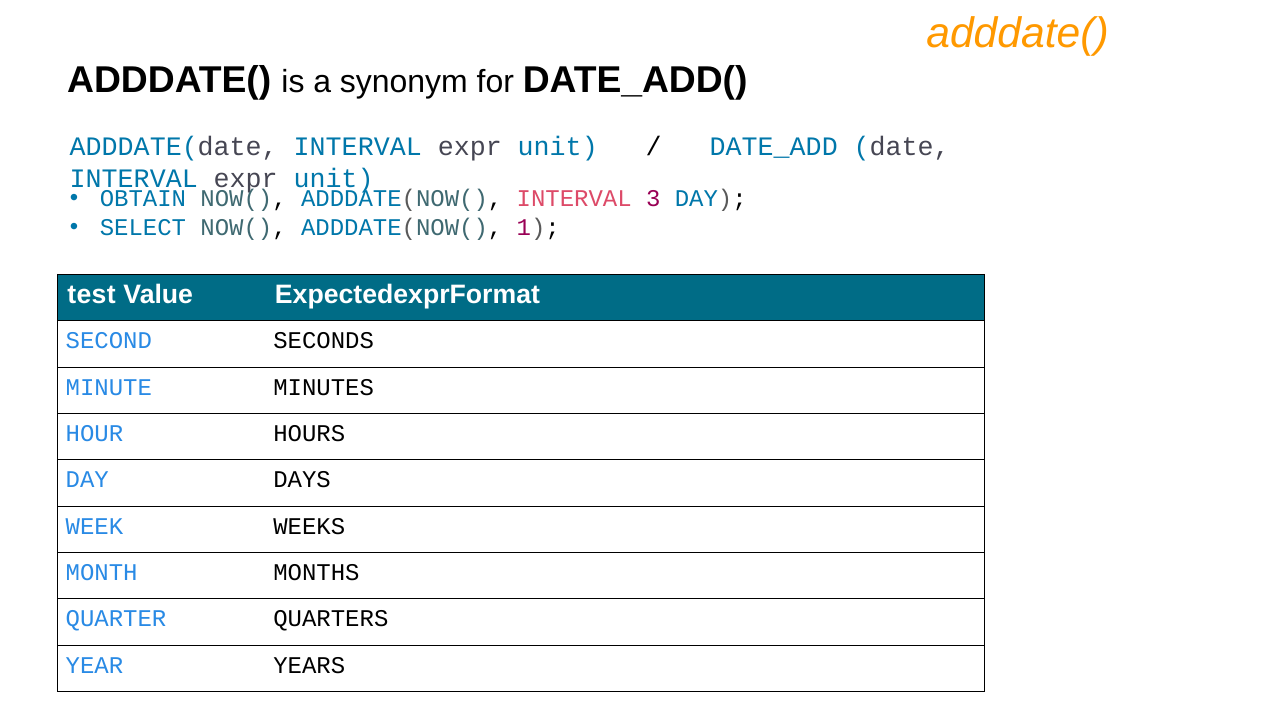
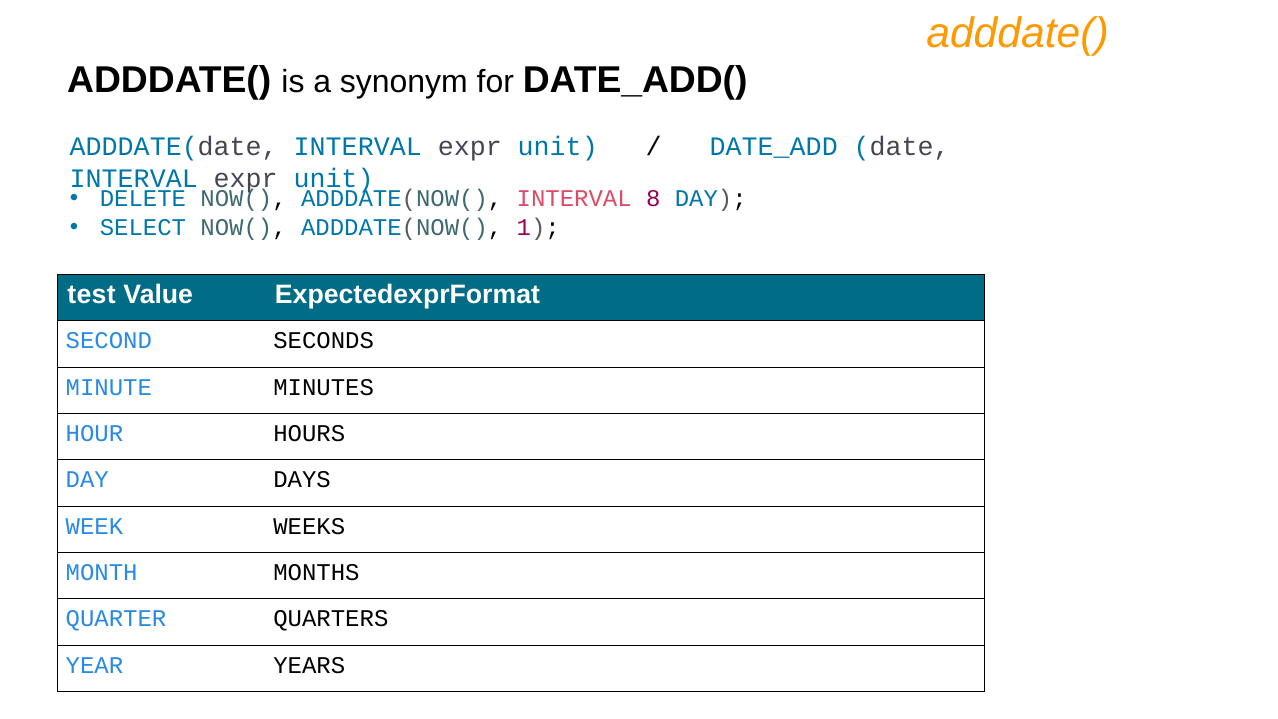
OBTAIN: OBTAIN -> DELETE (143, 199)
3: 3 -> 8 (653, 199)
